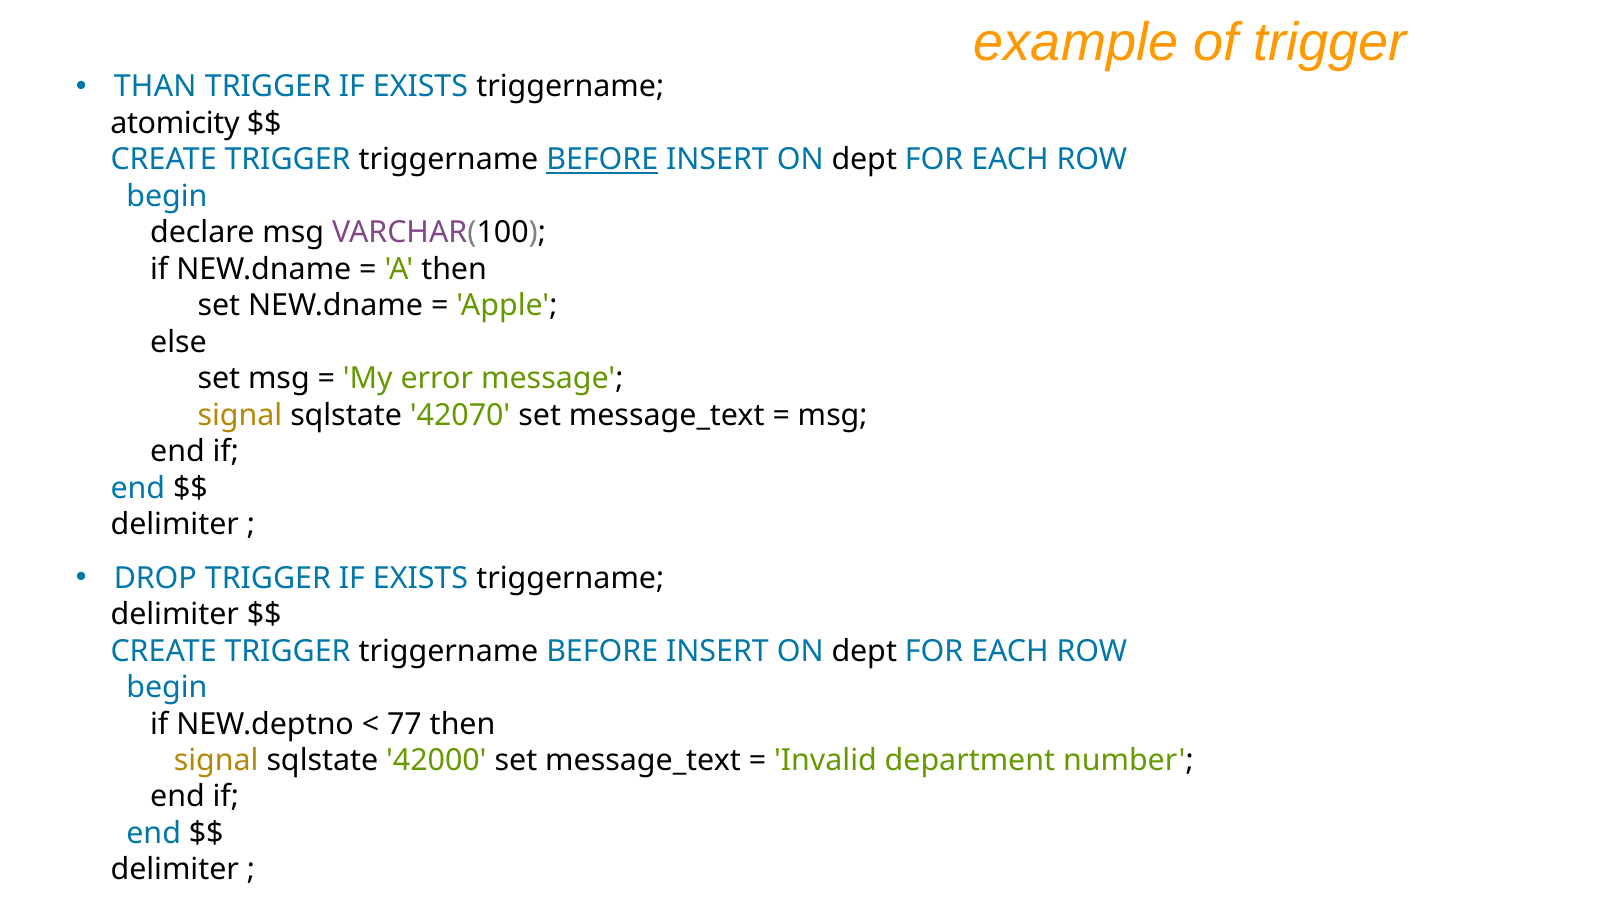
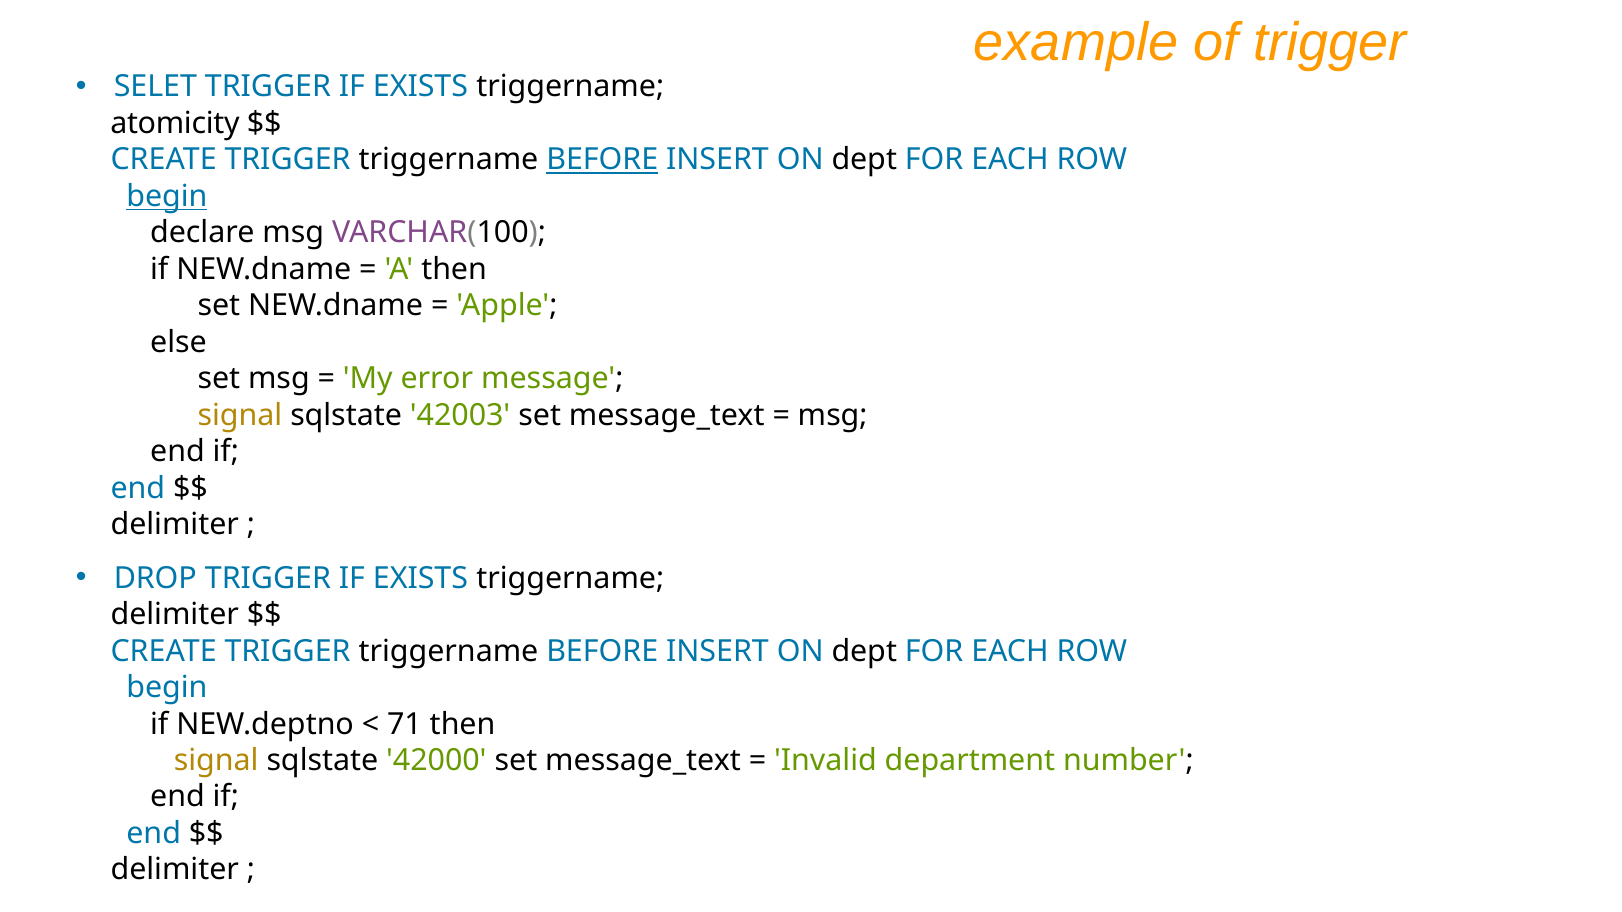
THAN: THAN -> SELET (155, 87)
begin underline: none -> present (167, 196)
42070: 42070 -> 42003 (460, 415)
77: 77 -> 71 (404, 724)
